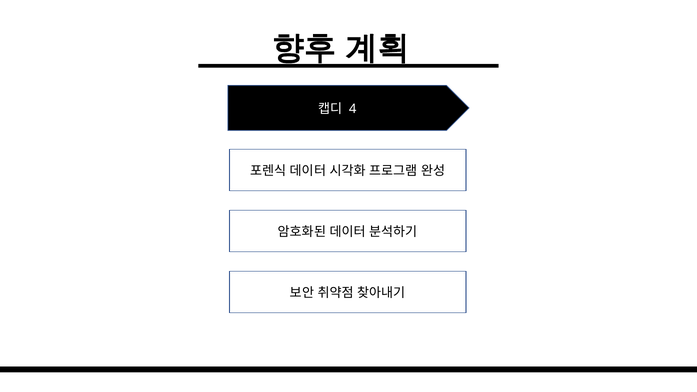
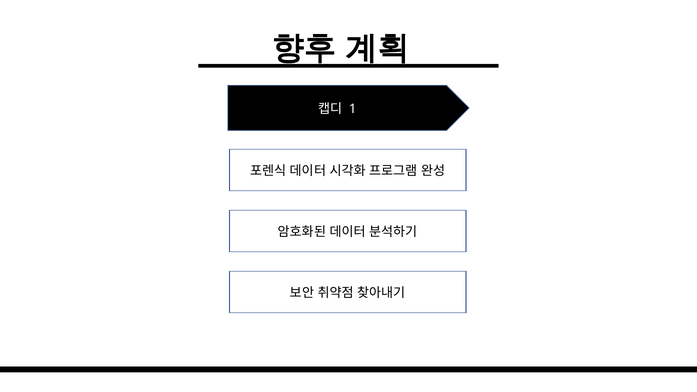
4: 4 -> 1 (353, 109)
